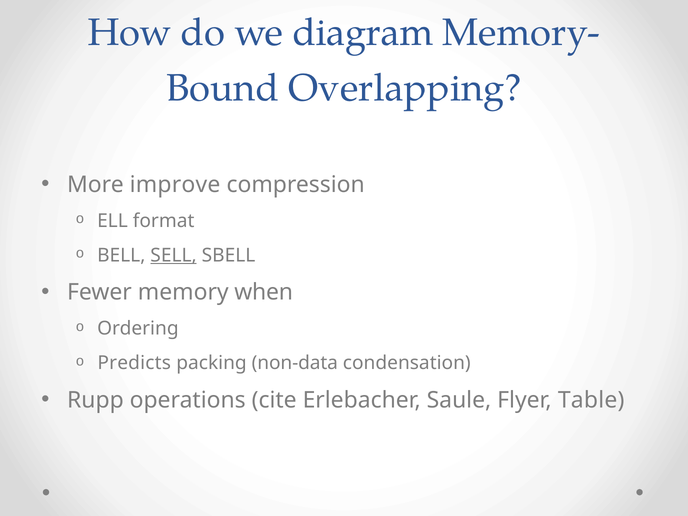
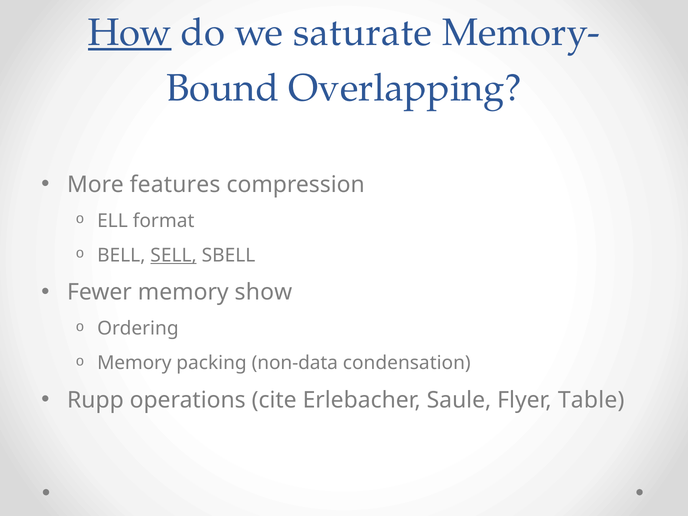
How underline: none -> present (130, 33)
diagram: diagram -> saturate (363, 33)
improve: improve -> features (175, 184)
when: when -> show (263, 292)
Predicts: Predicts -> Memory (134, 363)
